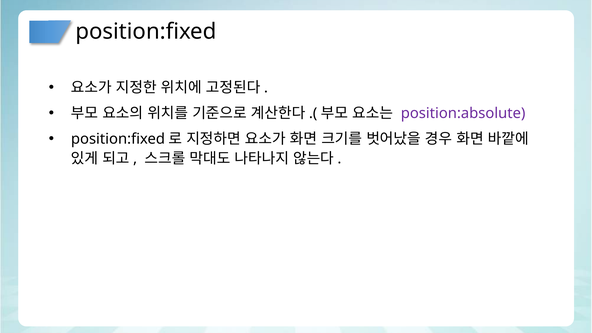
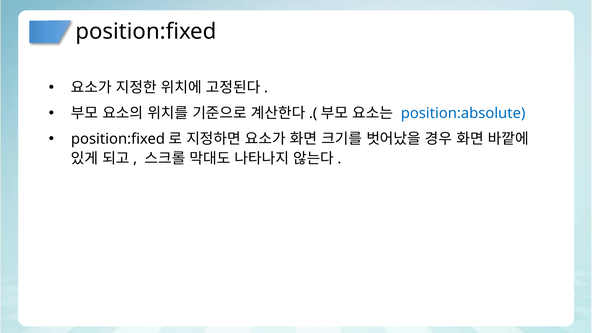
position:absolute colour: purple -> blue (463, 113)
